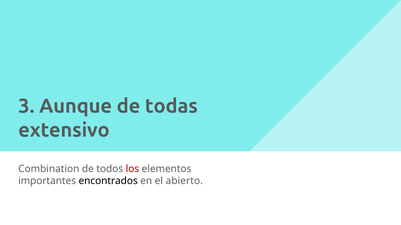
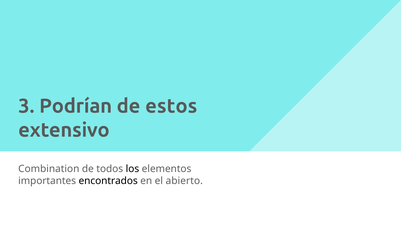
Aunque: Aunque -> Podrían (76, 106)
todas: todas -> estos (171, 106)
los colour: red -> black (132, 169)
